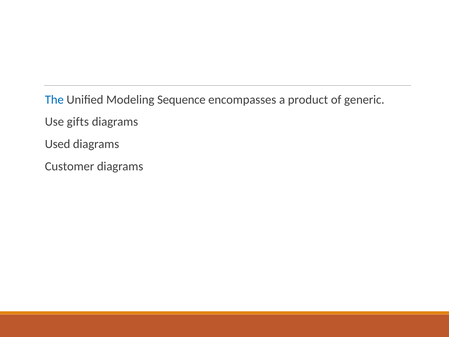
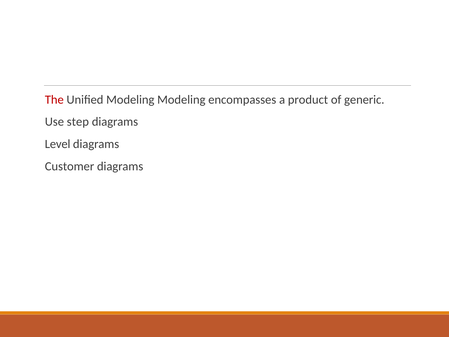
The colour: blue -> red (54, 100)
Modeling Sequence: Sequence -> Modeling (181, 100)
gifts: gifts -> step (78, 122)
Used: Used -> Level (58, 144)
